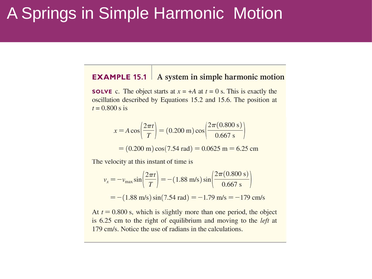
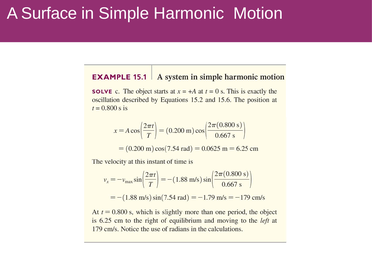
Springs: Springs -> Surface (49, 13)
